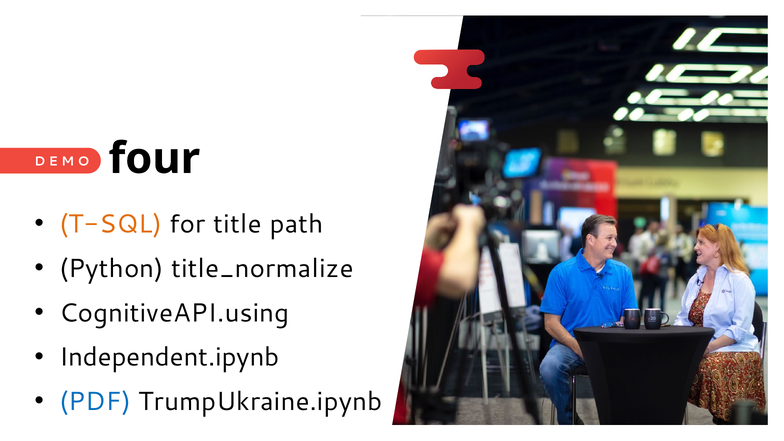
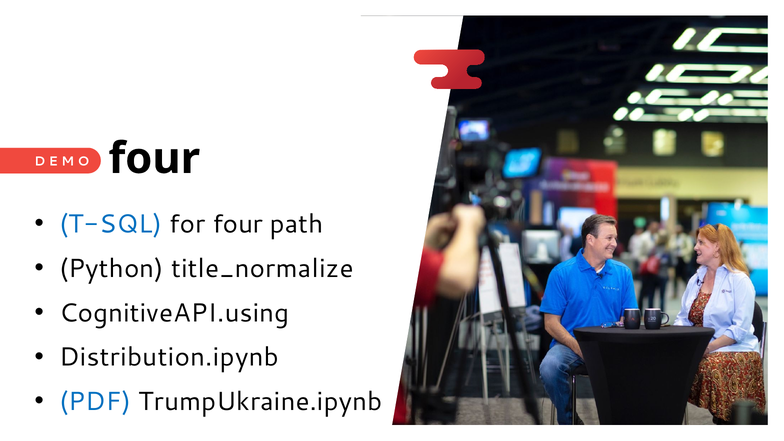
T-SQL colour: orange -> blue (111, 224)
for title: title -> four (238, 224)
Independent.ipynb: Independent.ipynb -> Distribution.ipynb (169, 357)
